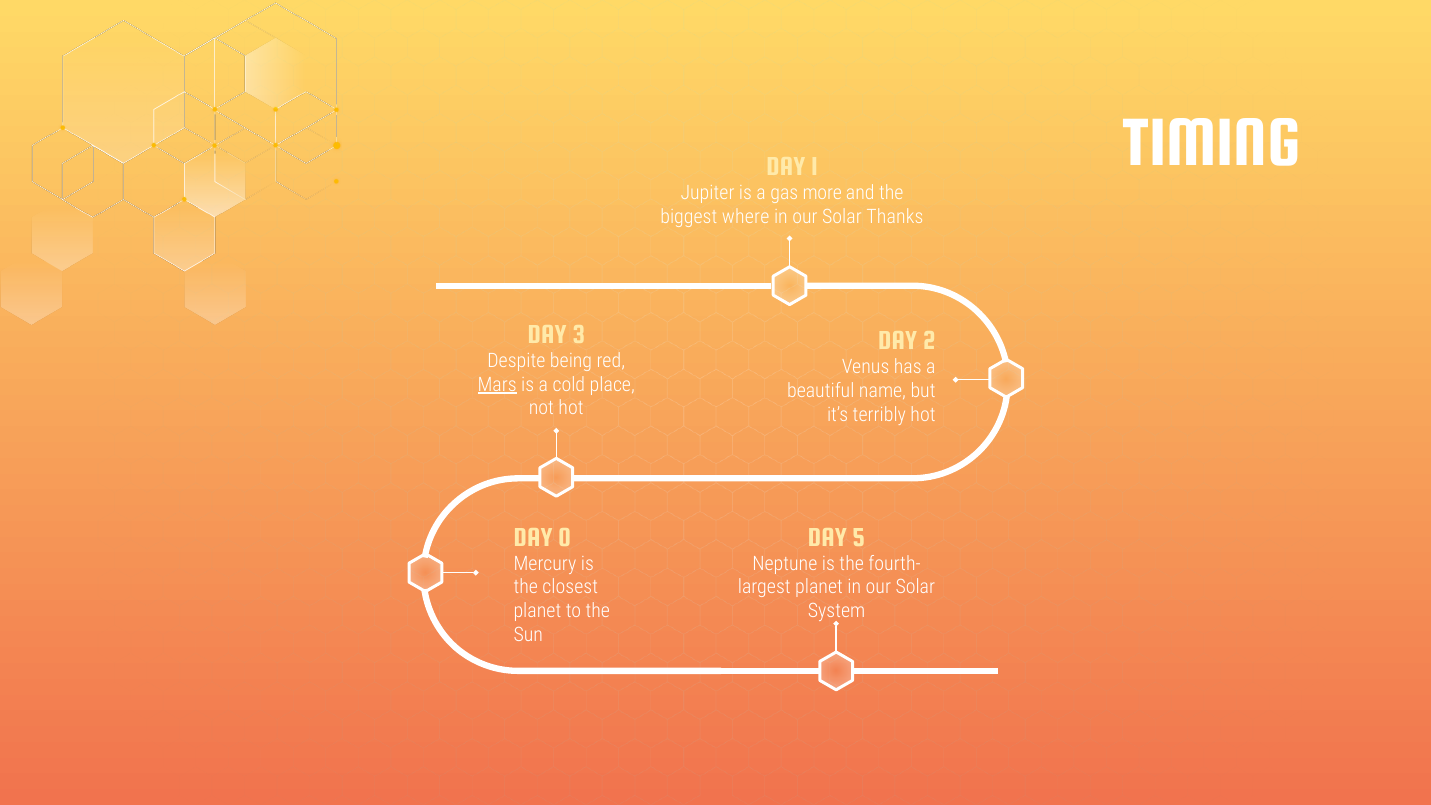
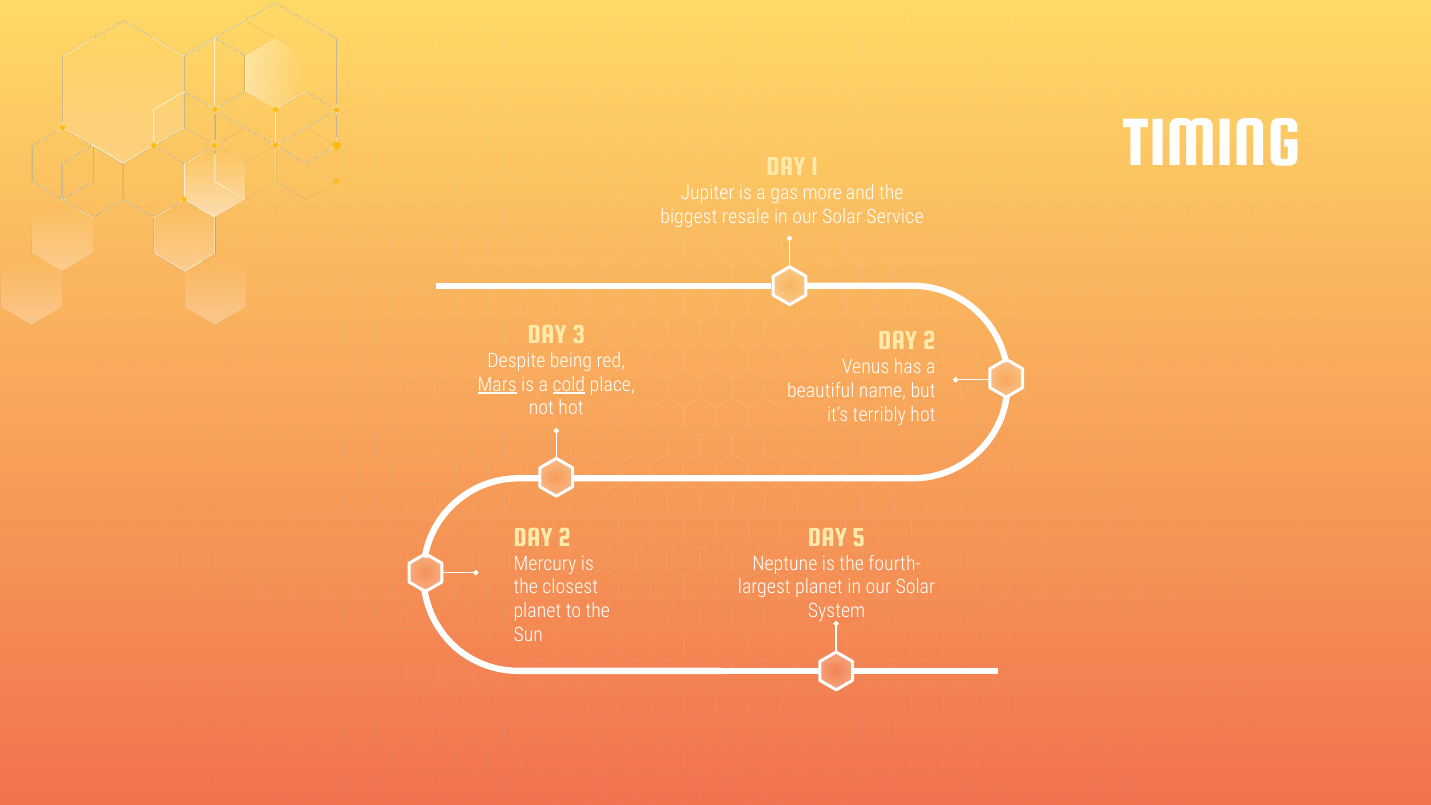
where: where -> resale (746, 216)
Thanks: Thanks -> Service (895, 216)
cold underline: none -> present (569, 384)
0: 0 -> 2 (565, 537)
